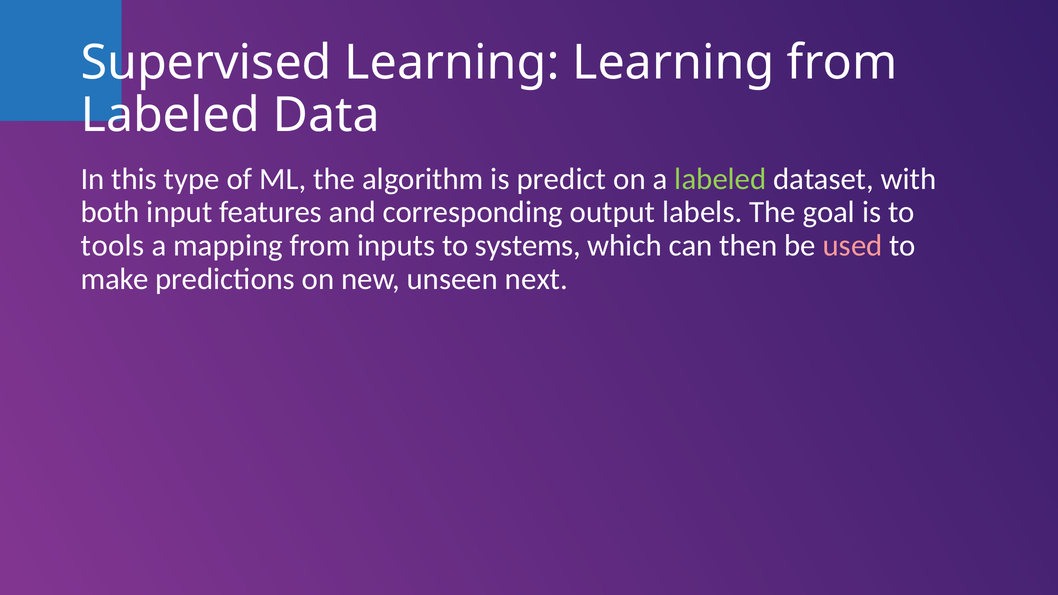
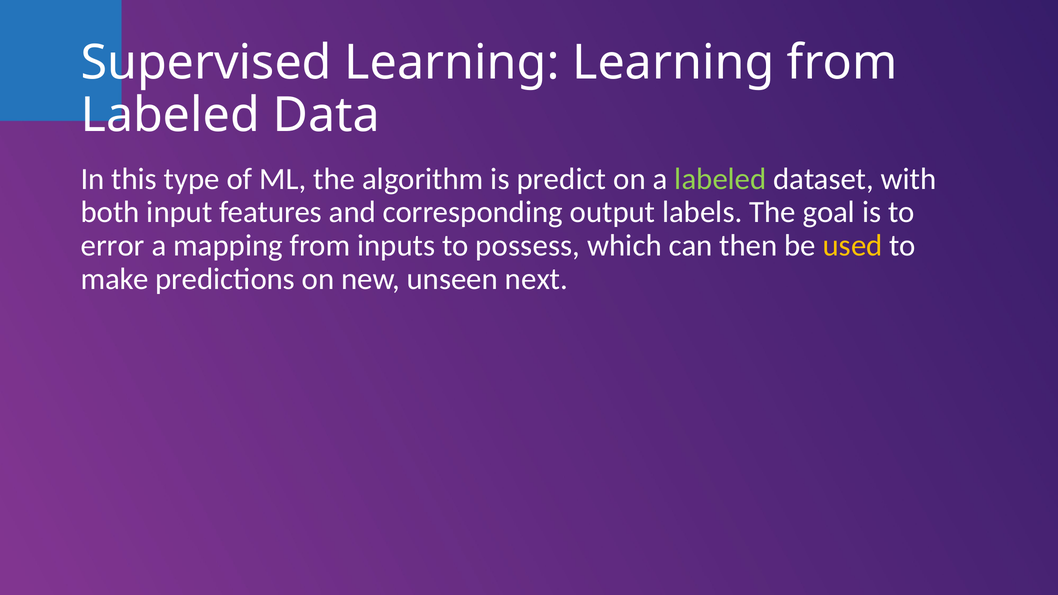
tools: tools -> error (113, 246)
systems: systems -> possess (528, 246)
used colour: pink -> yellow (853, 246)
